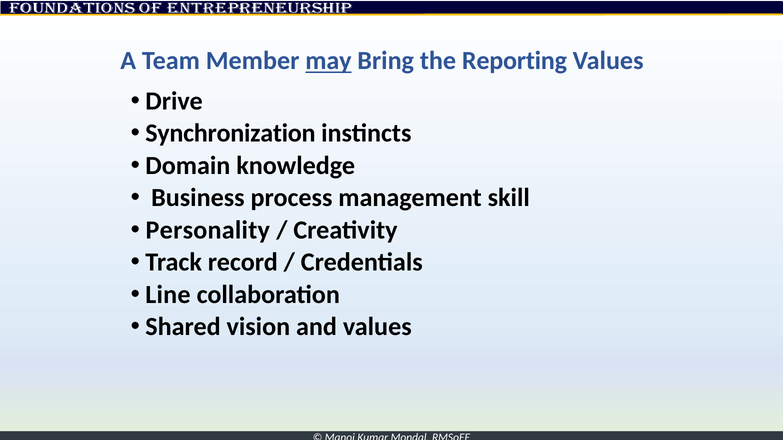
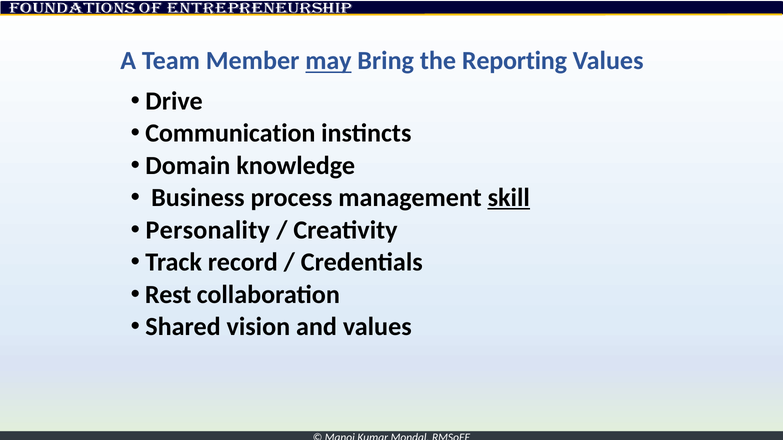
Synchronization: Synchronization -> Communication (230, 133)
skill underline: none -> present (509, 198)
Line: Line -> Rest (168, 295)
